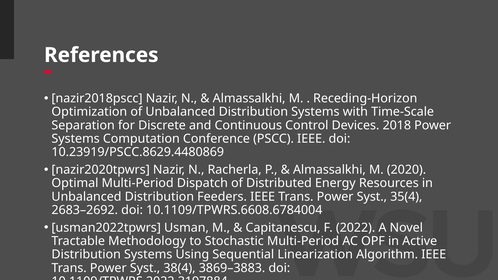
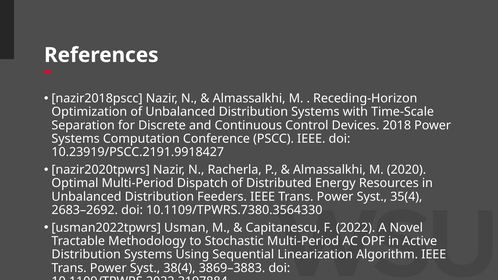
10.23919/PSCC.8629.4480869: 10.23919/PSCC.8629.4480869 -> 10.23919/PSCC.2191.9918427 (138, 152)
10.1109/TPWRS.6608.6784004: 10.1109/TPWRS.6608.6784004 -> 10.1109/TPWRS.7380.3564330 (234, 210)
